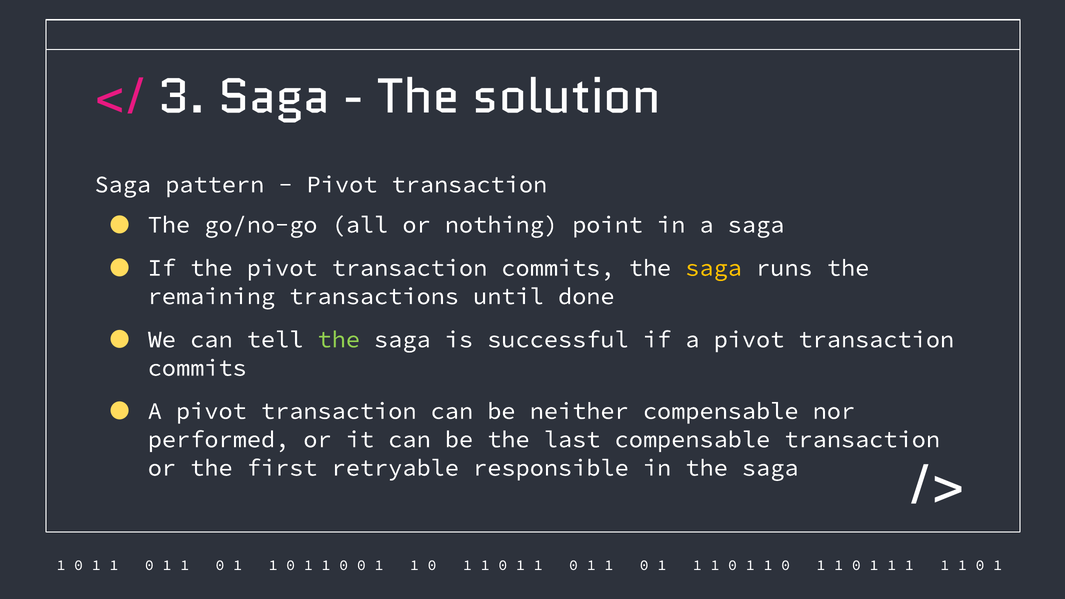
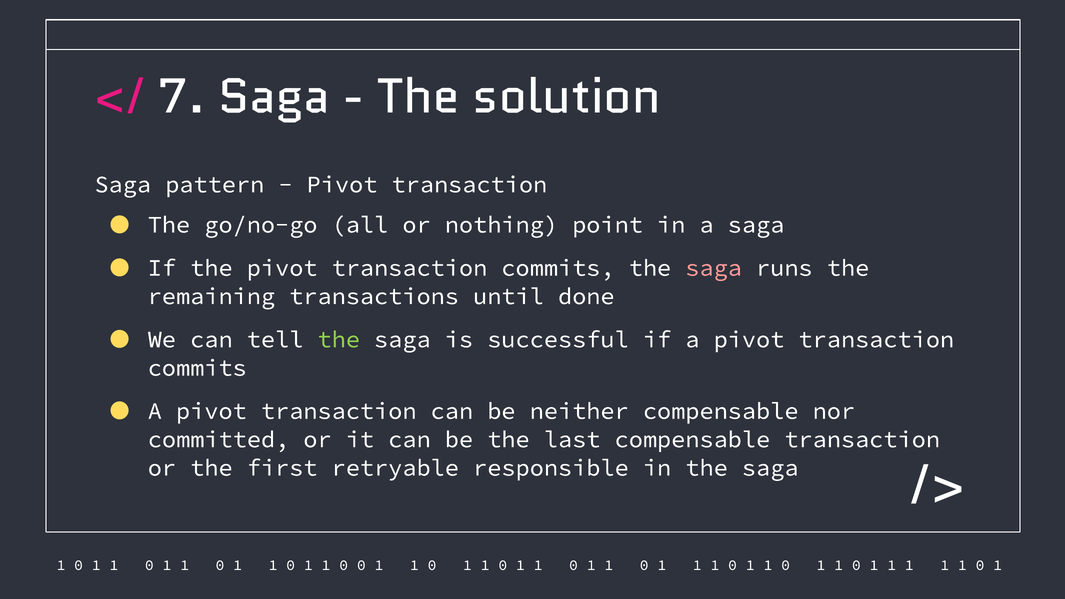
3: 3 -> 7 (181, 97)
saga colour: yellow -> pink (714, 268)
performed: performed -> committed (219, 439)
